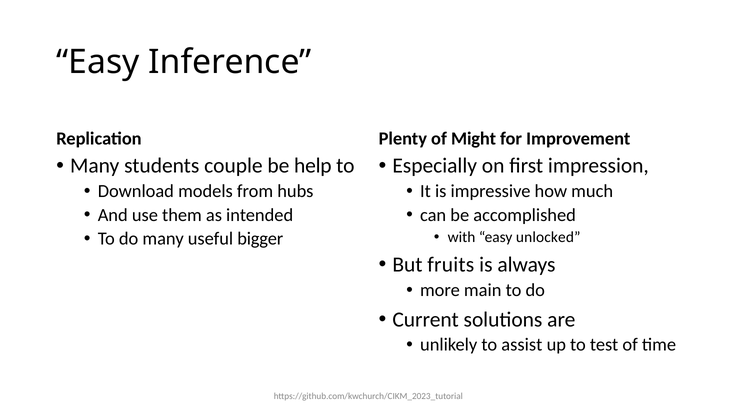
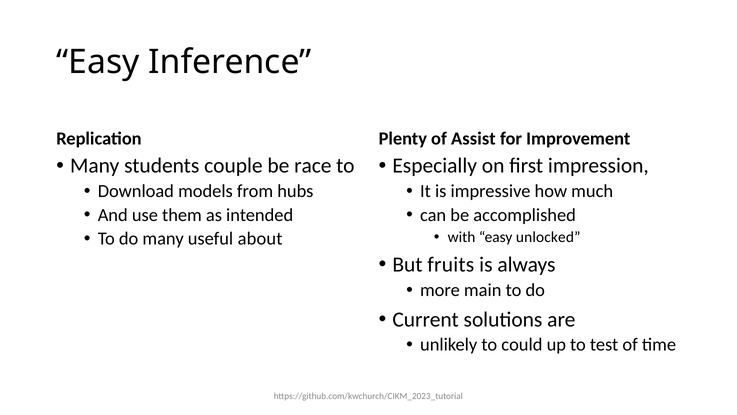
Might: Might -> Assist (473, 139)
help: help -> race (313, 166)
bigger: bigger -> about (260, 239)
assist: assist -> could (522, 344)
